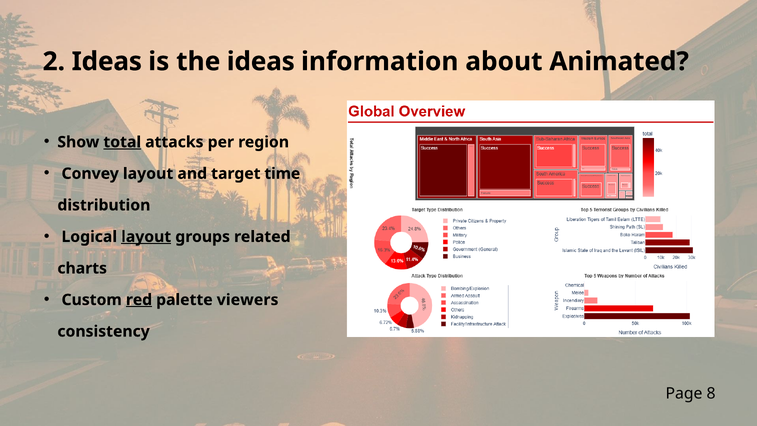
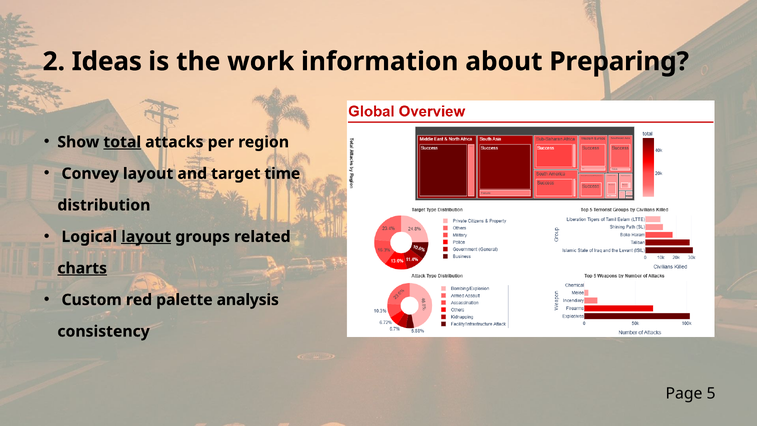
the ideas: ideas -> work (261, 61)
Animated: Animated -> Preparing (619, 61)
charts underline: none -> present (82, 268)
red underline: present -> none (139, 300)
viewers: viewers -> analysis (248, 300)
8: 8 -> 5 (711, 393)
